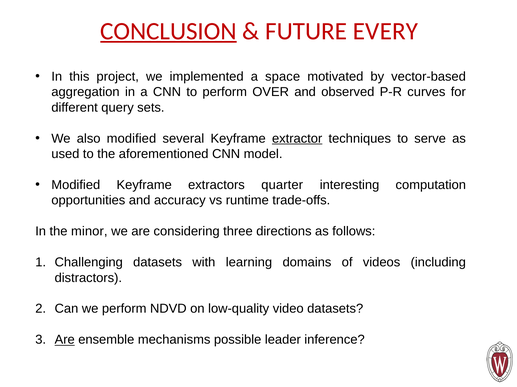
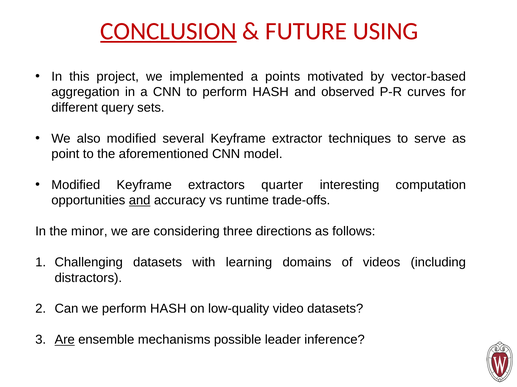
EVERY: EVERY -> USING (386, 31)
space: space -> points (283, 77)
to perform OVER: OVER -> HASH (271, 92)
extractor underline: present -> none (297, 139)
used: used -> point (65, 154)
and underline: none -> present (140, 201)
we perform NDVD: NDVD -> HASH (168, 309)
